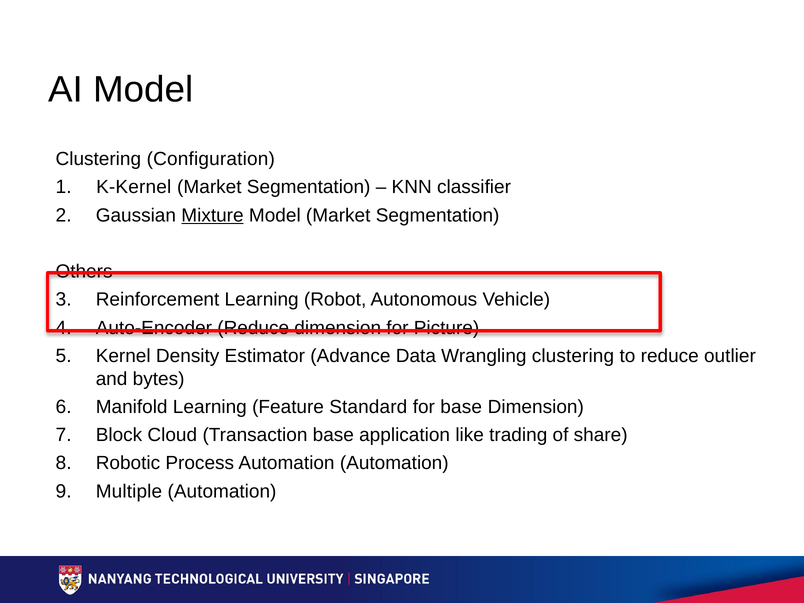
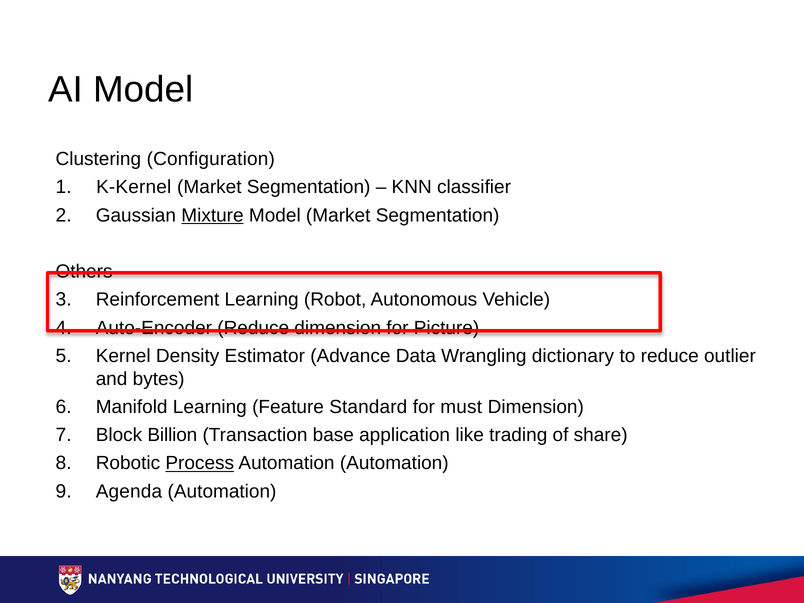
Wrangling clustering: clustering -> dictionary (573, 356)
for base: base -> must (461, 407)
Cloud: Cloud -> Billion (172, 435)
Process underline: none -> present (200, 463)
Multiple: Multiple -> Agenda (129, 491)
